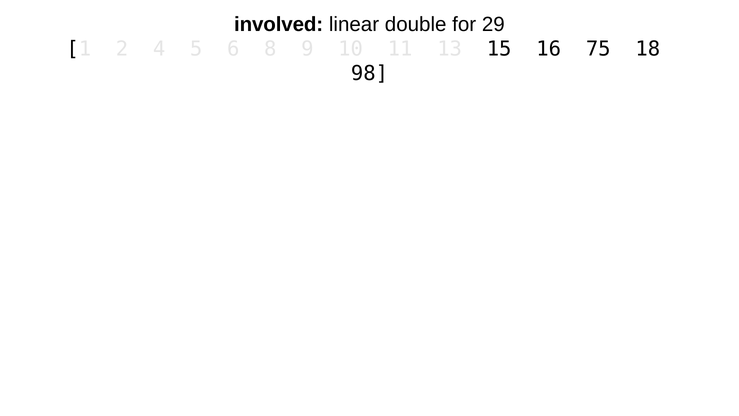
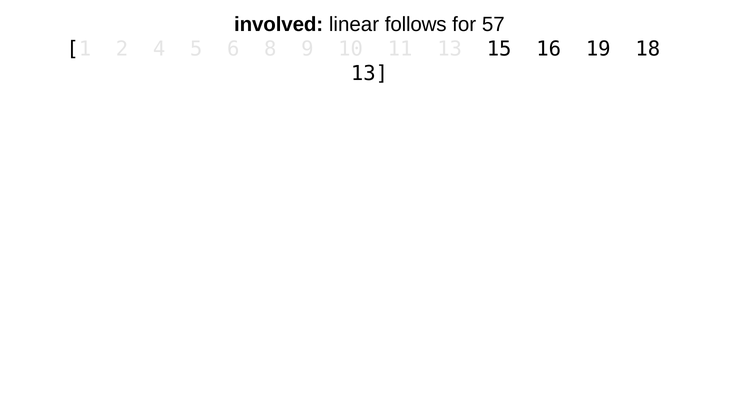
double: double -> follows (416, 24)
29: 29 -> 57 (493, 24)
75: 75 -> 19 (598, 49)
98: 98 -> 13 (370, 74)
